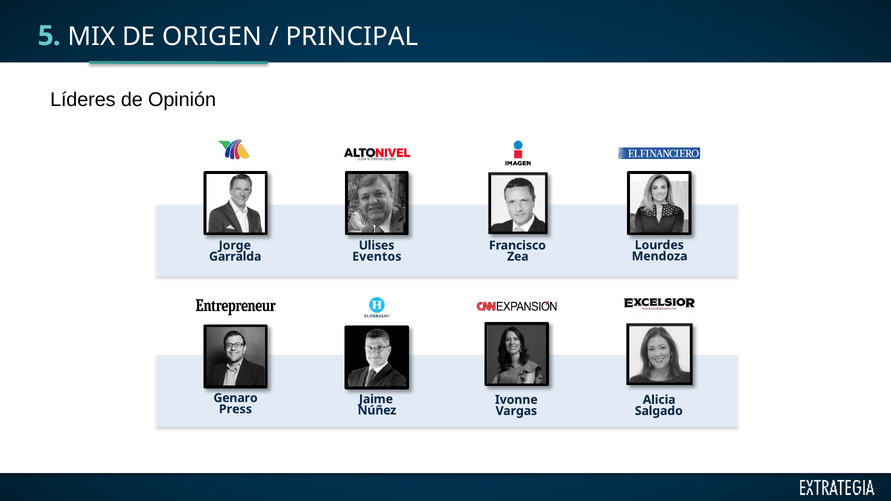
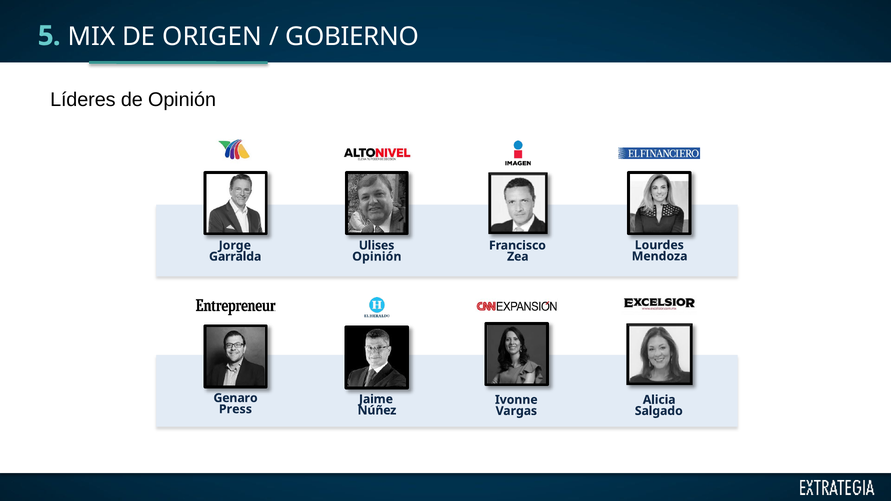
PRINCIPAL: PRINCIPAL -> GOBIERNO (352, 36)
Eventos: Eventos -> Opinión (377, 257)
